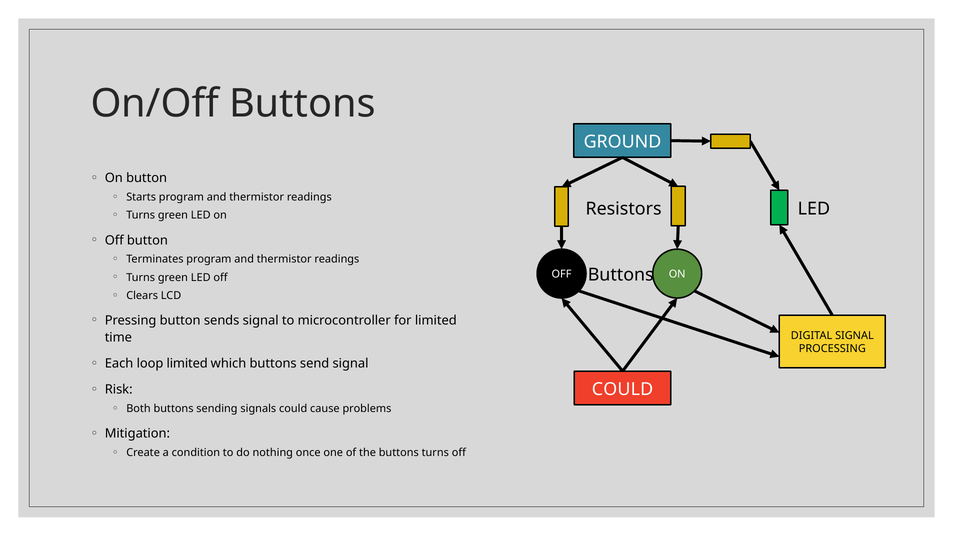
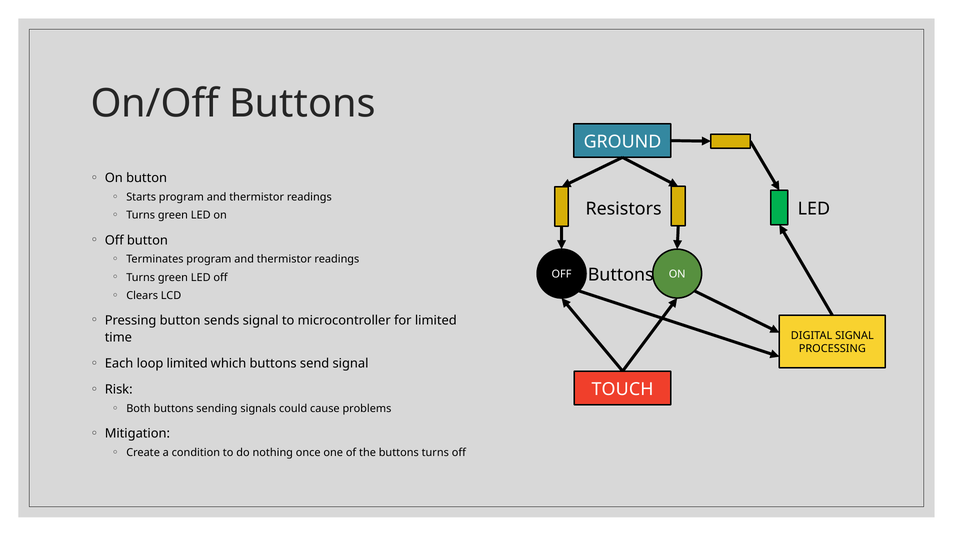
COULD: COULD -> TOUCH (623, 389)
